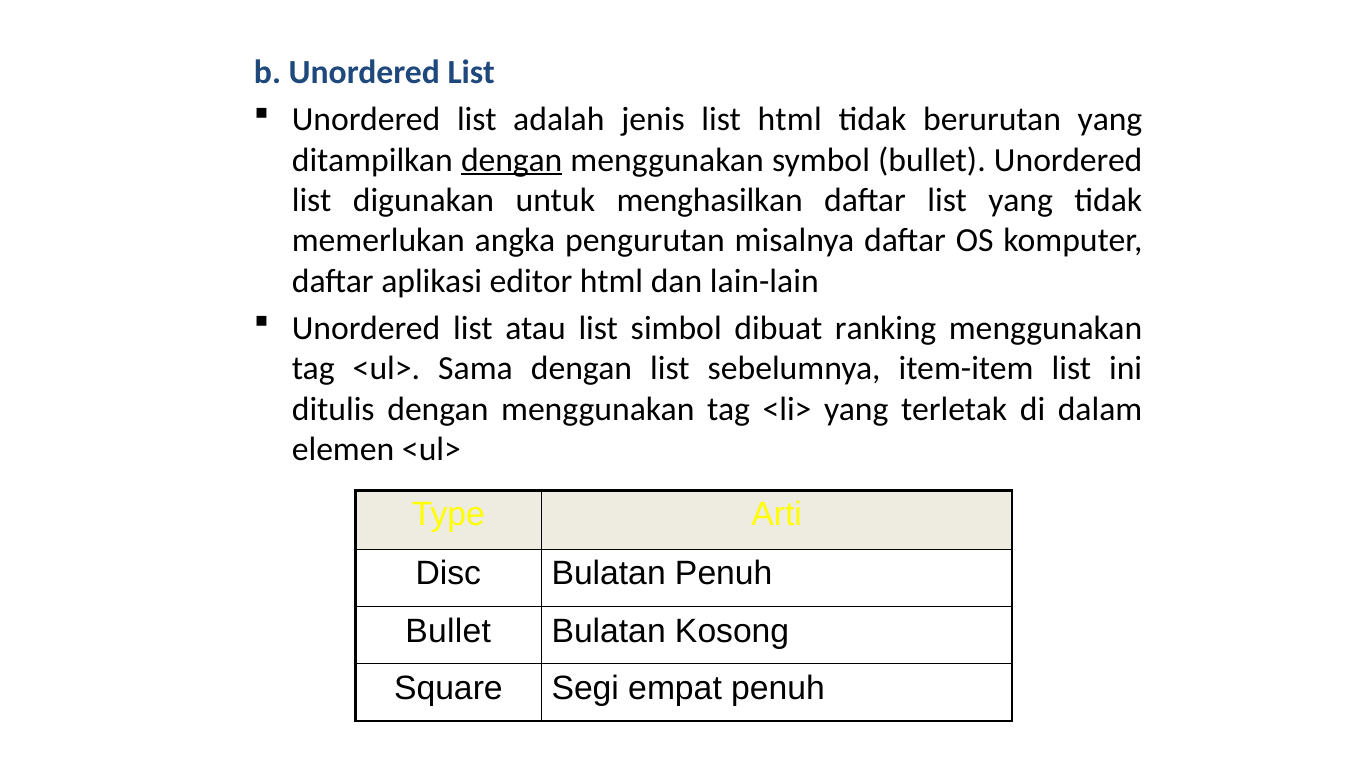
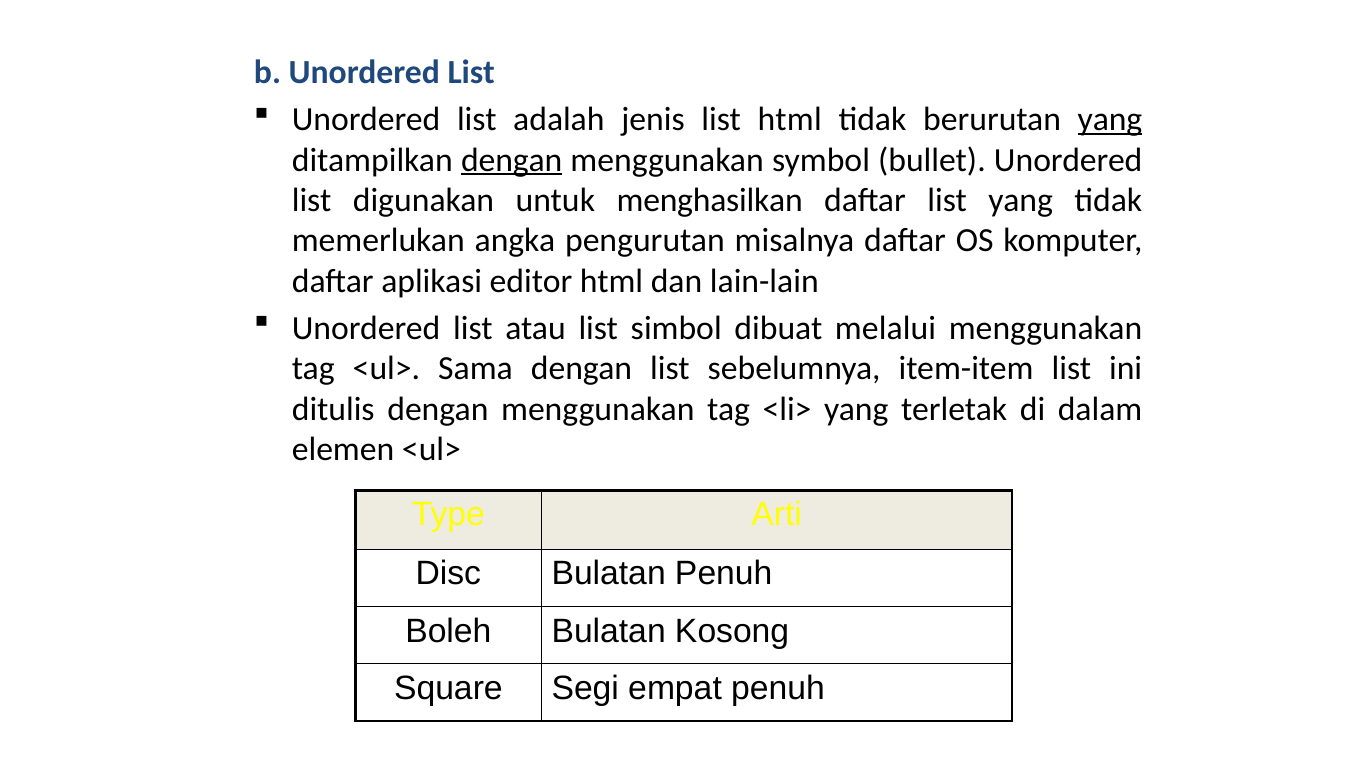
yang underline: none -> present (1110, 119)
ranking: ranking -> melalui (886, 328)
Bullet: Bullet -> Boleh (448, 631)
